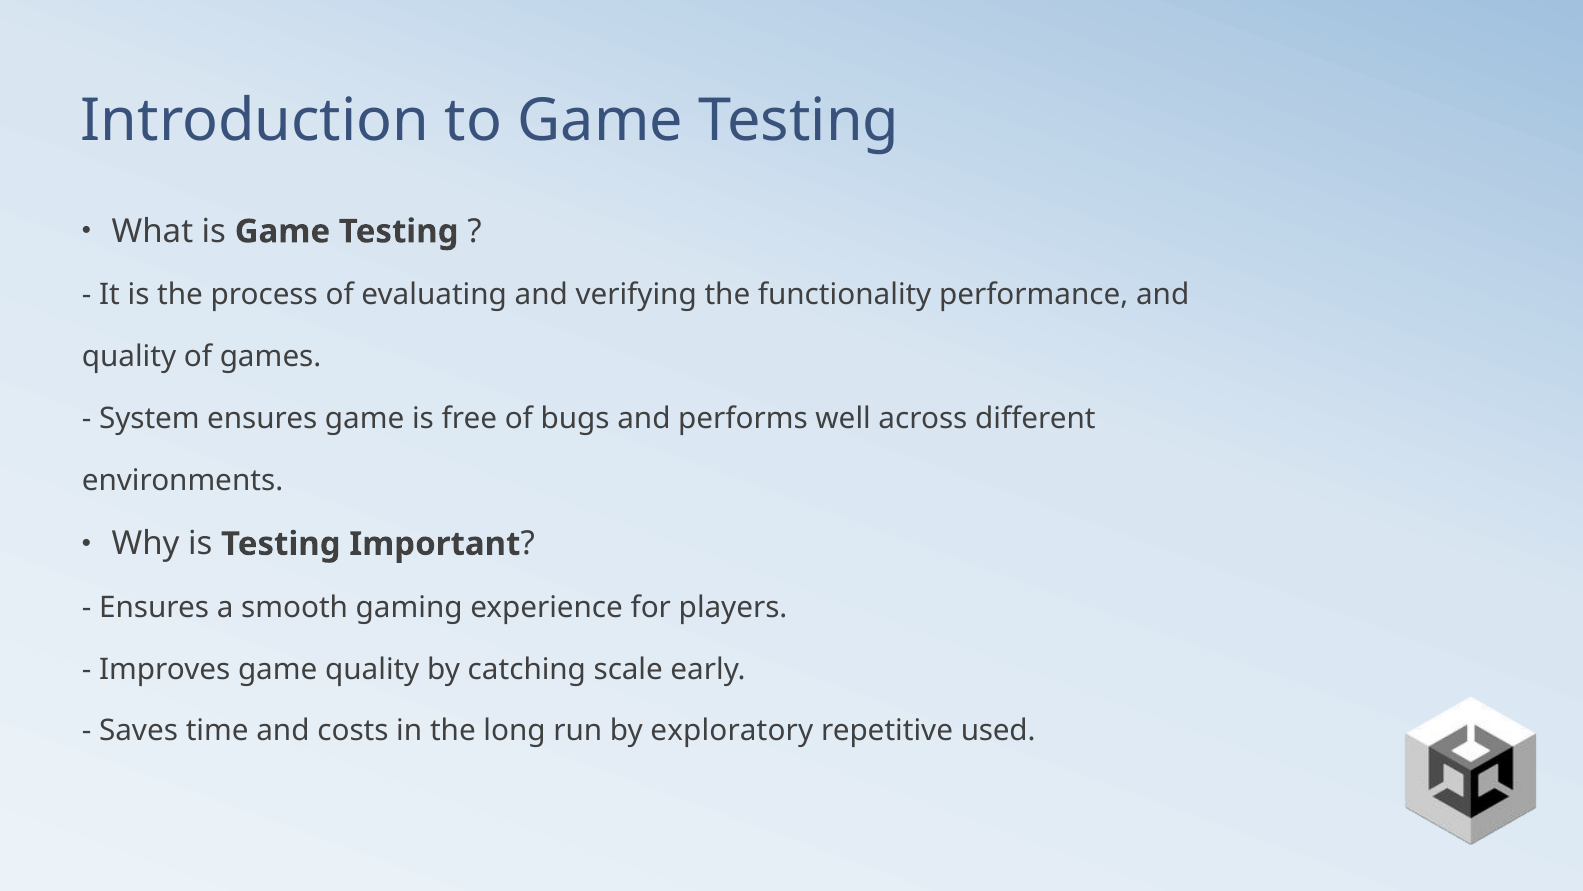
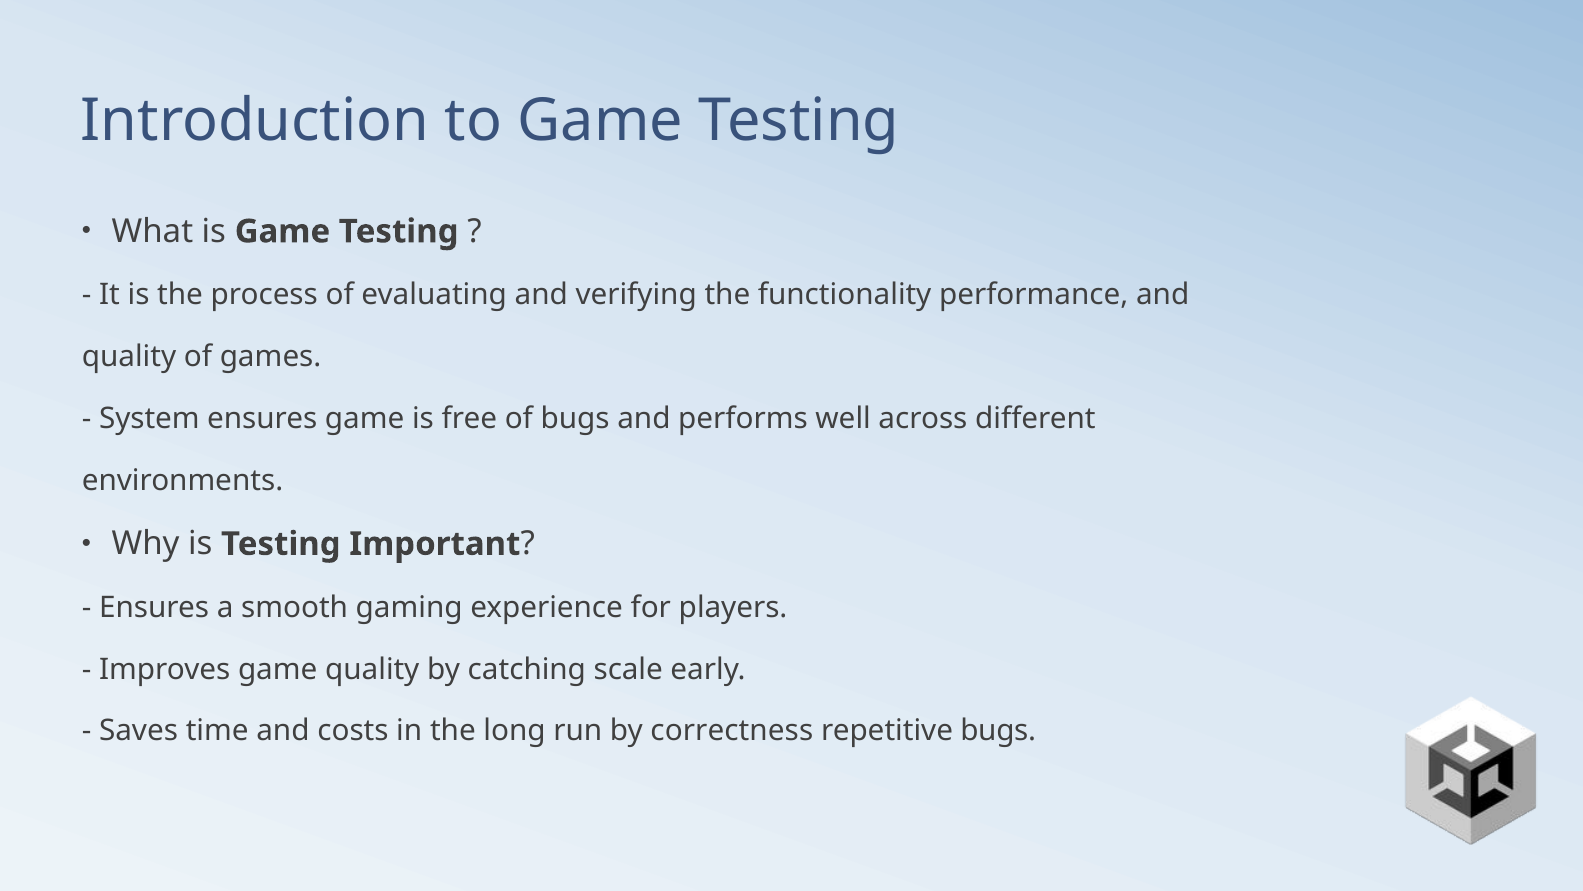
exploratory: exploratory -> correctness (732, 731)
repetitive used: used -> bugs (998, 731)
